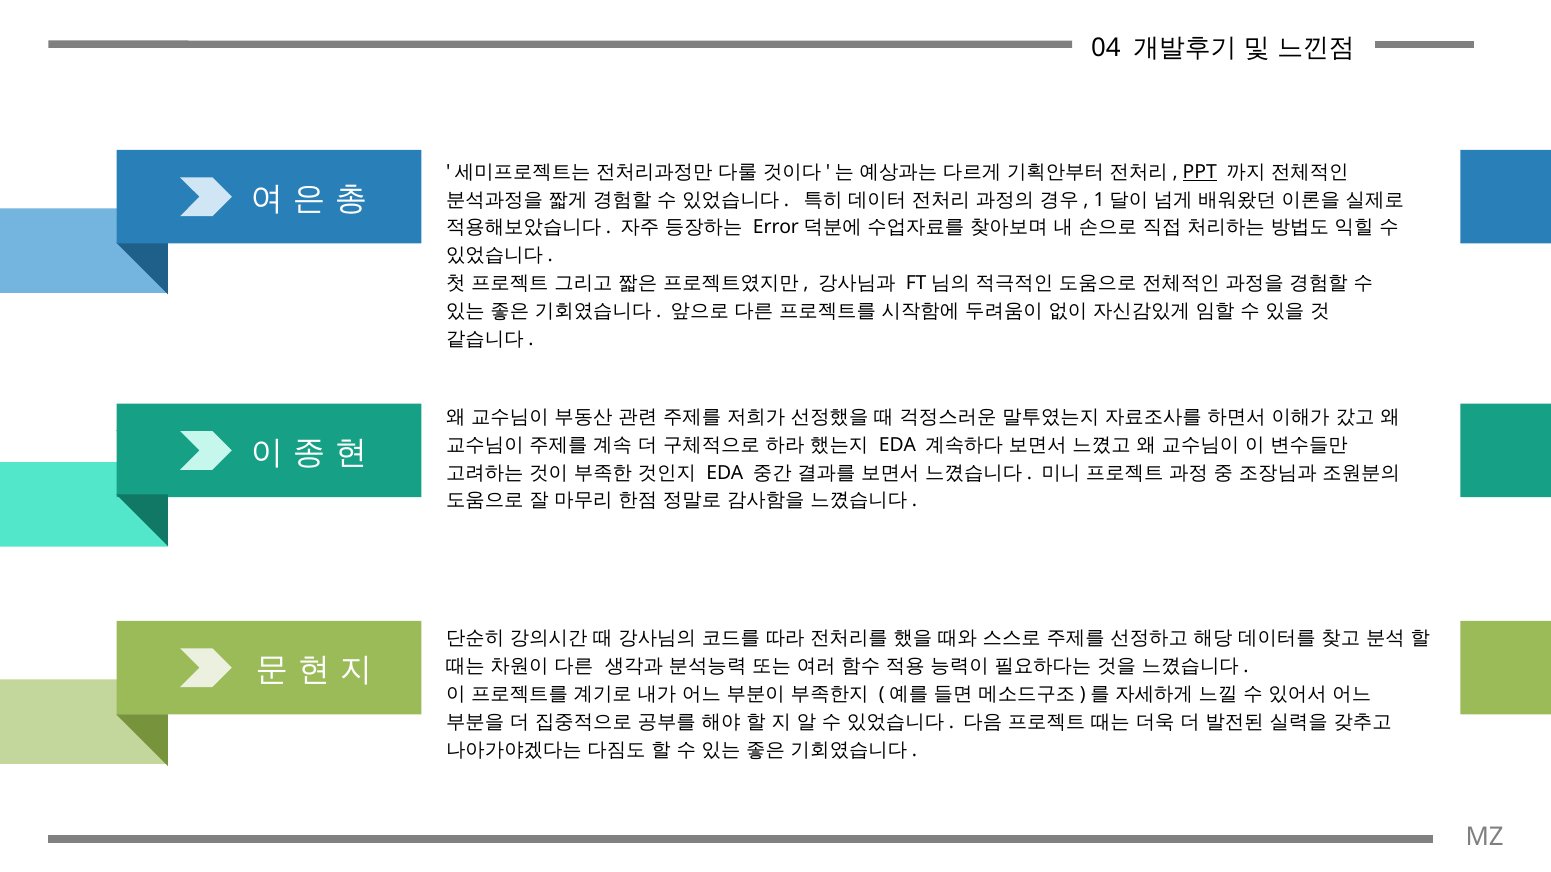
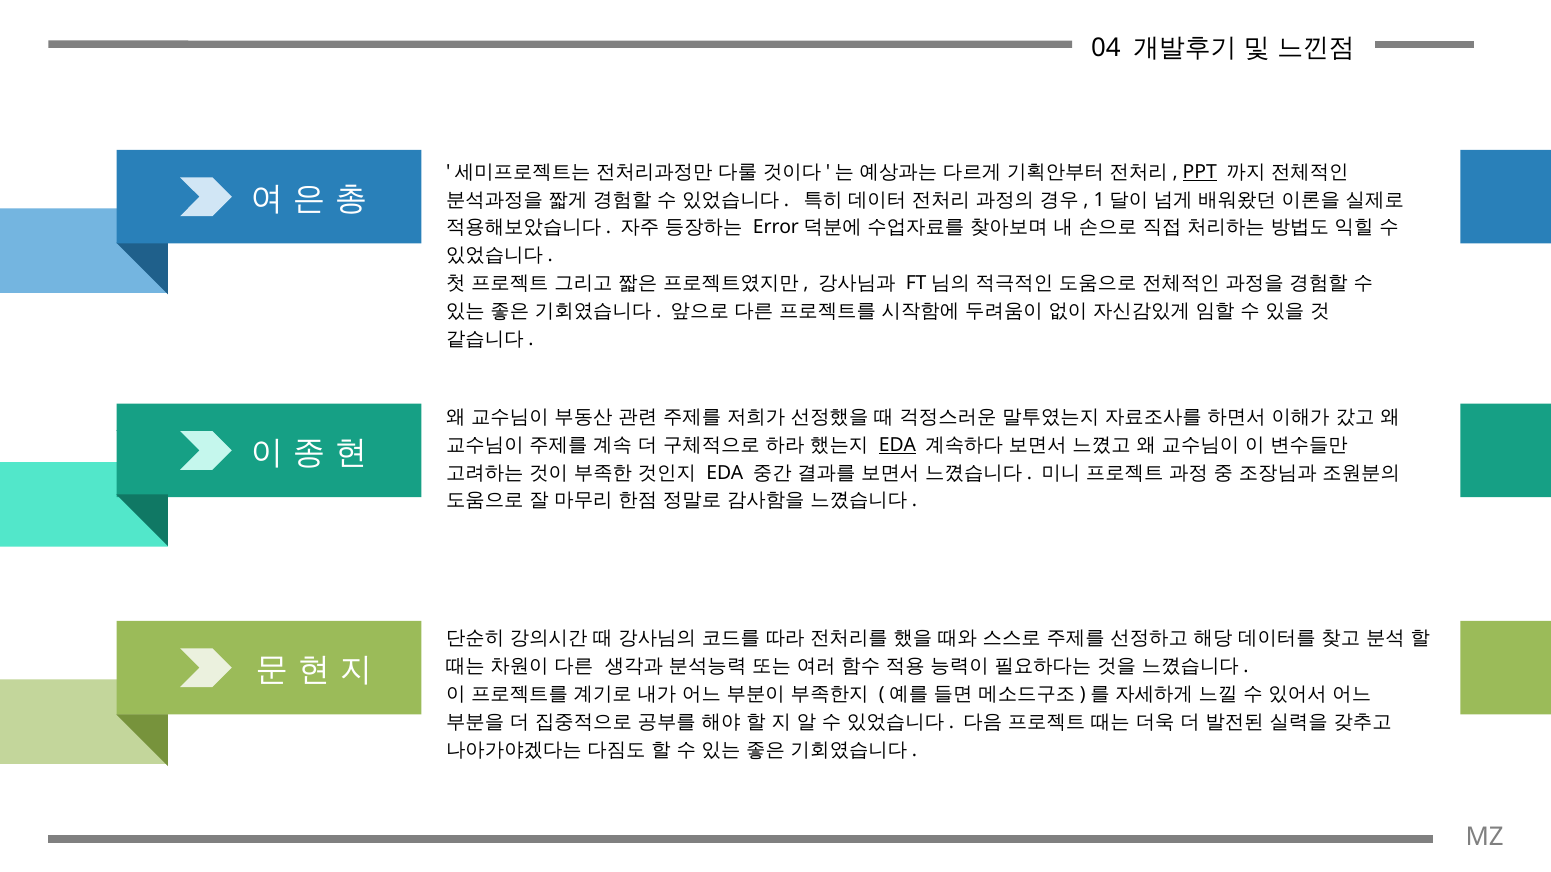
EDA underline: none -> present (897, 445)
